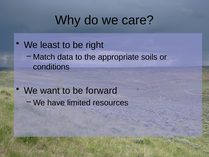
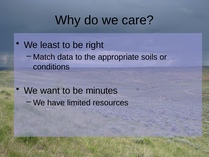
forward: forward -> minutes (102, 91)
